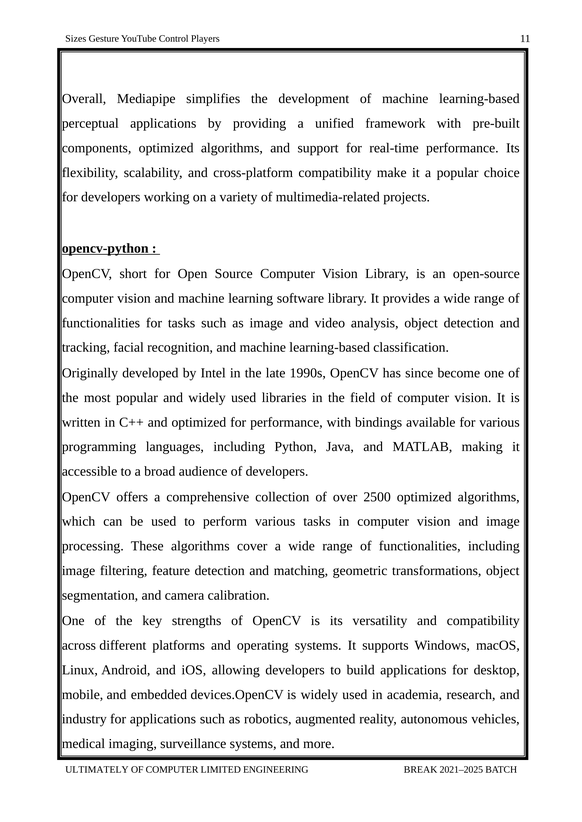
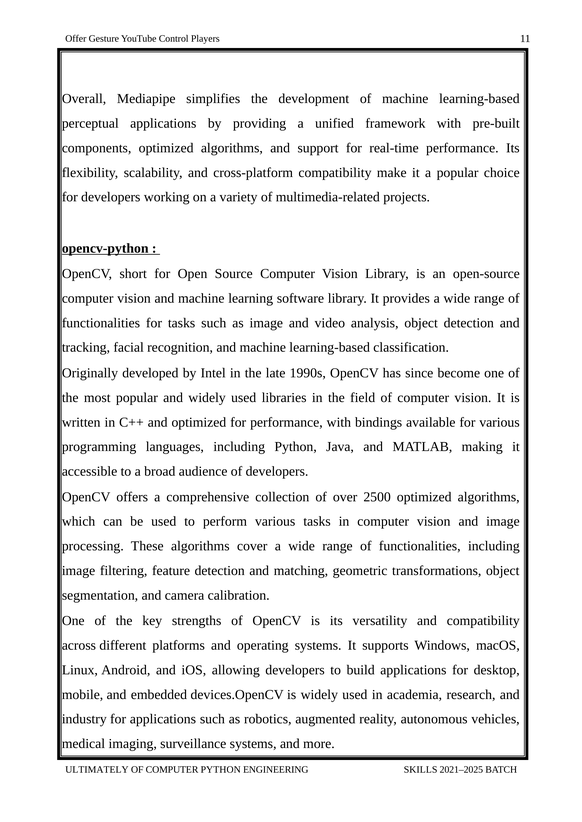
Sizes: Sizes -> Offer (76, 39)
COMPUTER LIMITED: LIMITED -> PYTHON (221, 770)
BREAK: BREAK -> SKILLS (421, 770)
